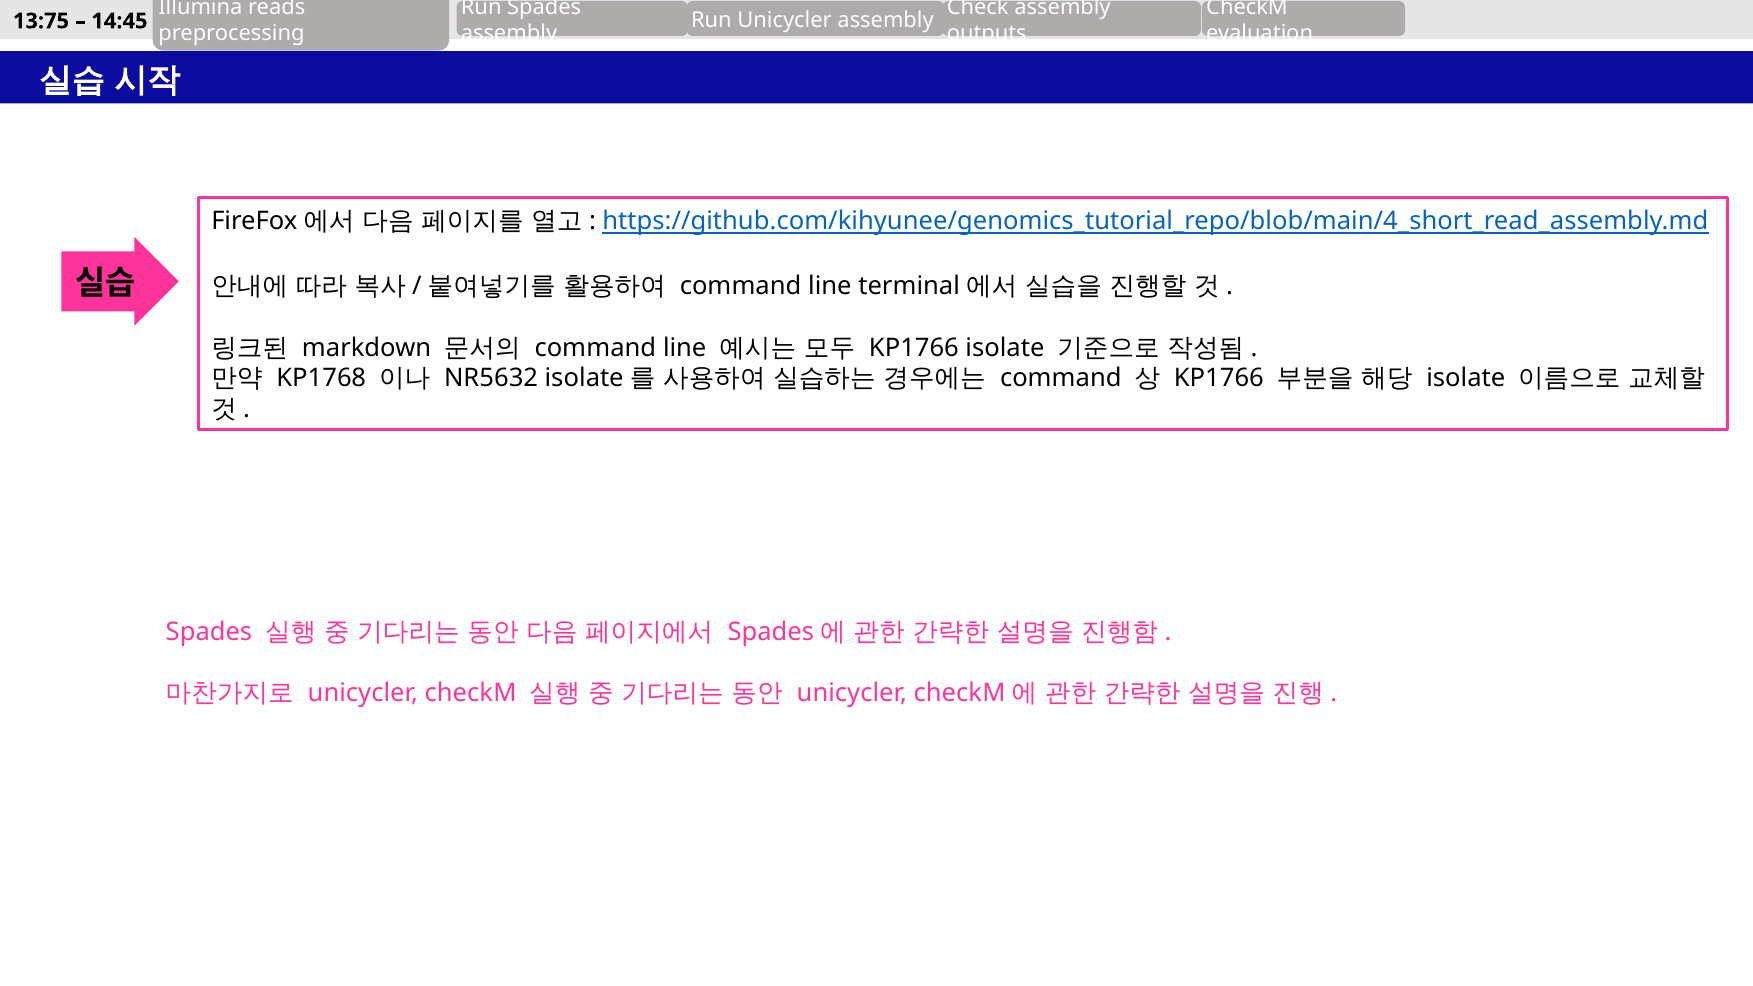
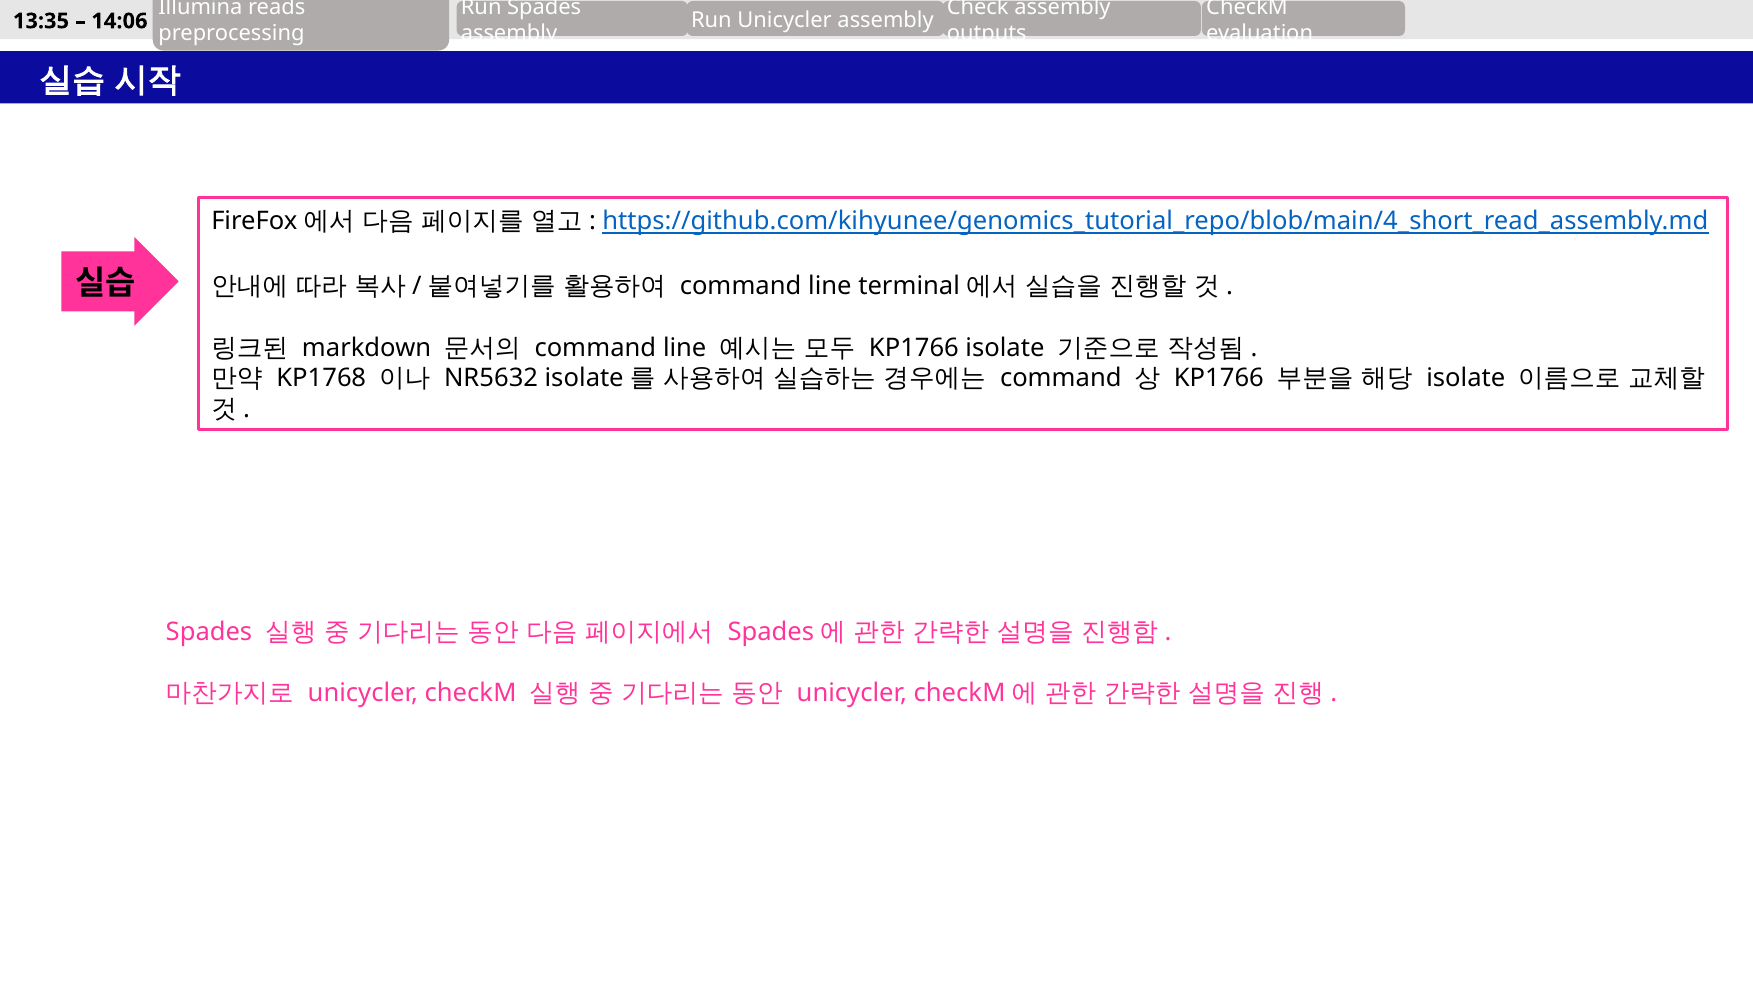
13:75: 13:75 -> 13:35 (41, 21)
14:45: 14:45 -> 14:06 (119, 21)
